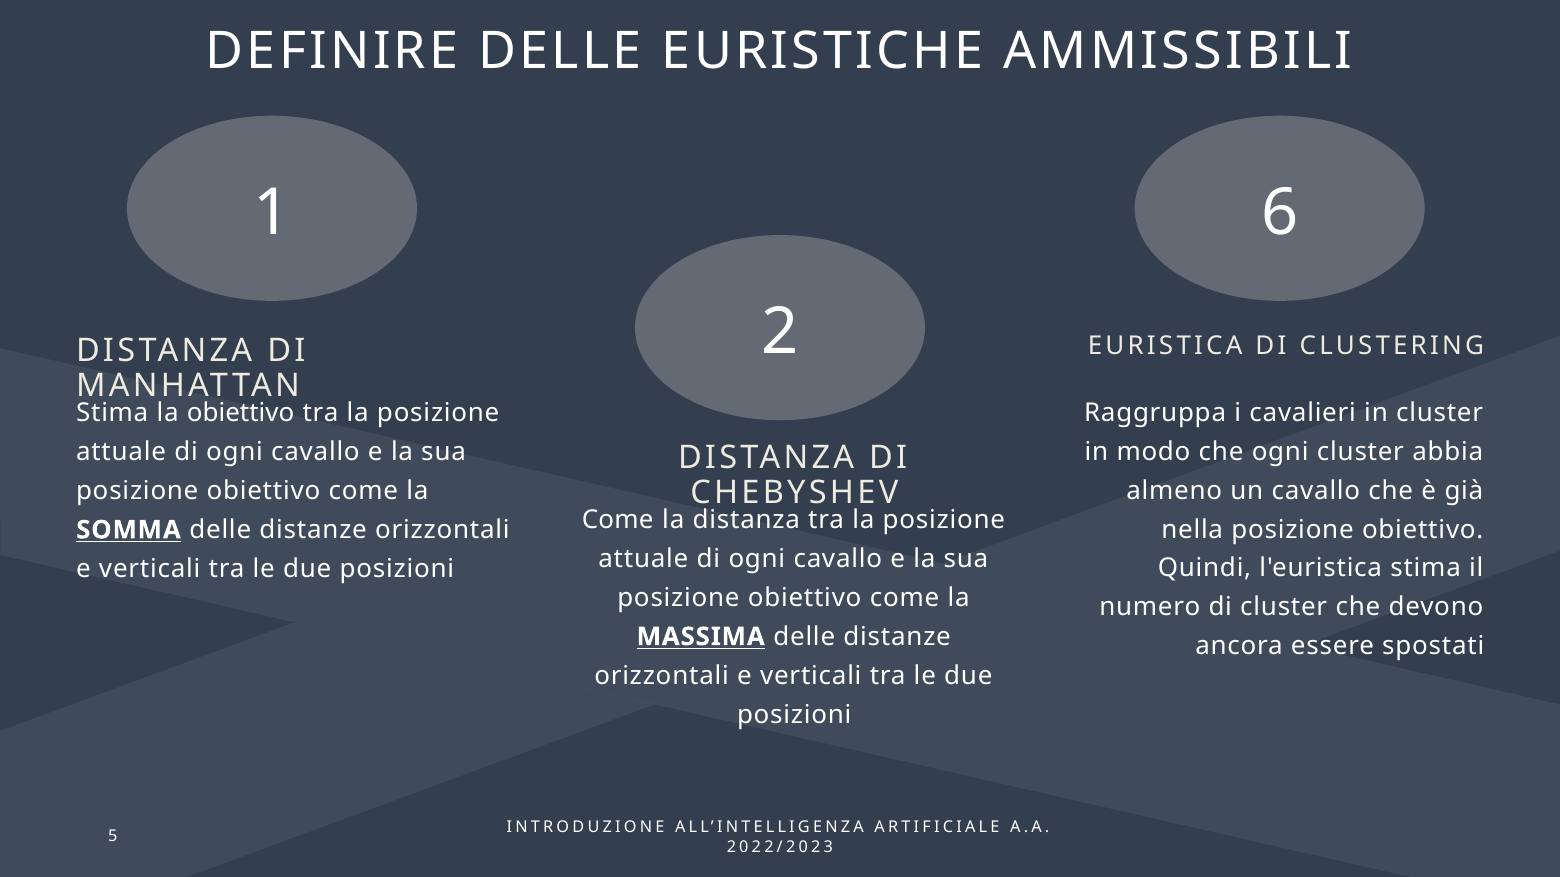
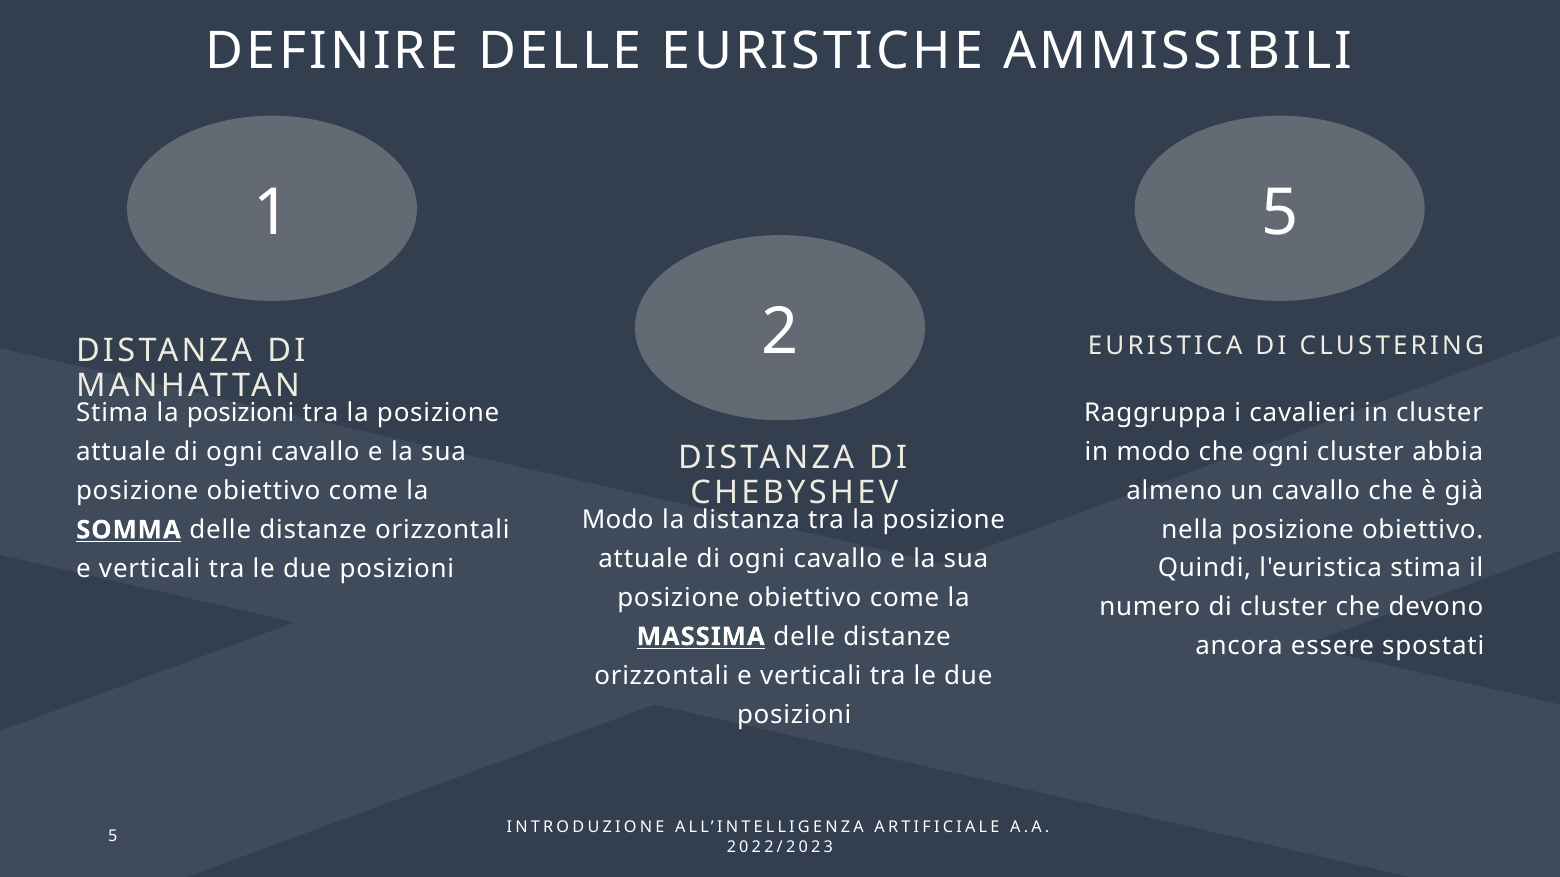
1 6: 6 -> 5 (1280, 213)
la obiettivo: obiettivo -> posizioni (241, 413)
Come: Come -> Modo (618, 520)
